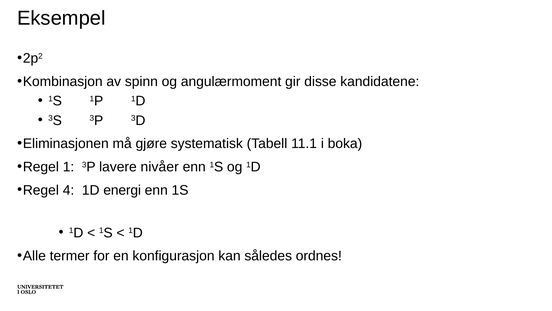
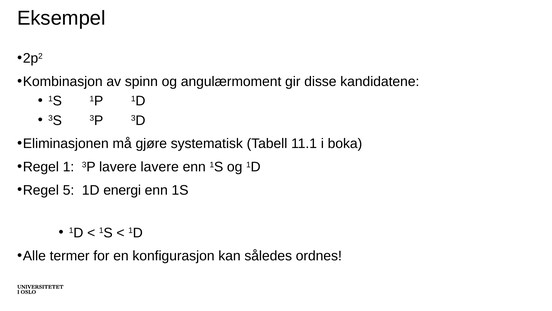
lavere nivåer: nivåer -> lavere (160, 167)
4: 4 -> 5 (68, 190)
